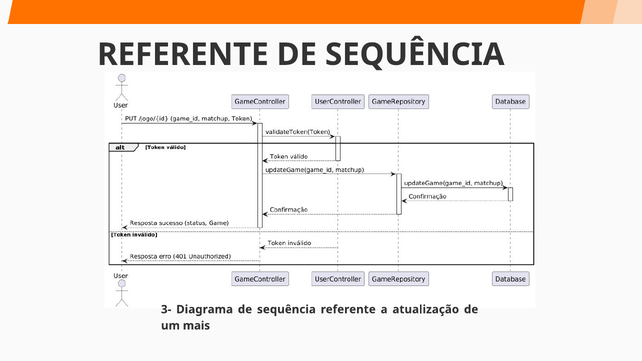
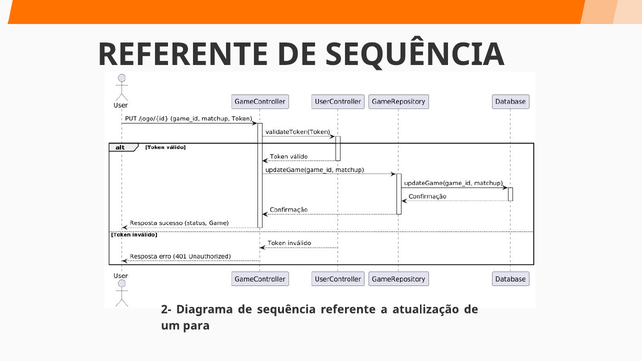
3-: 3- -> 2- (166, 310)
mais: mais -> para (196, 326)
